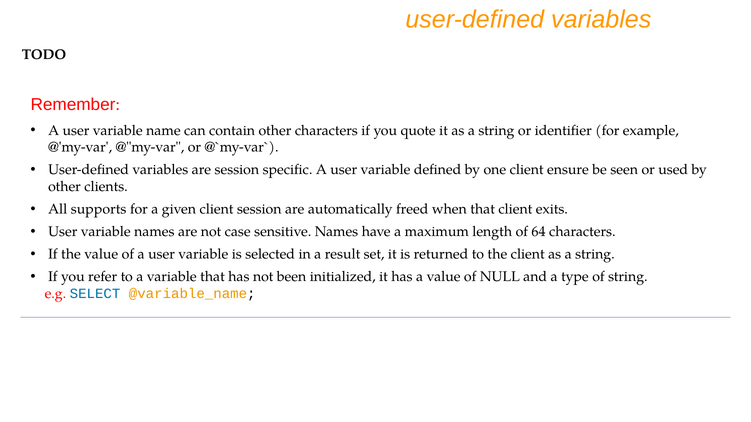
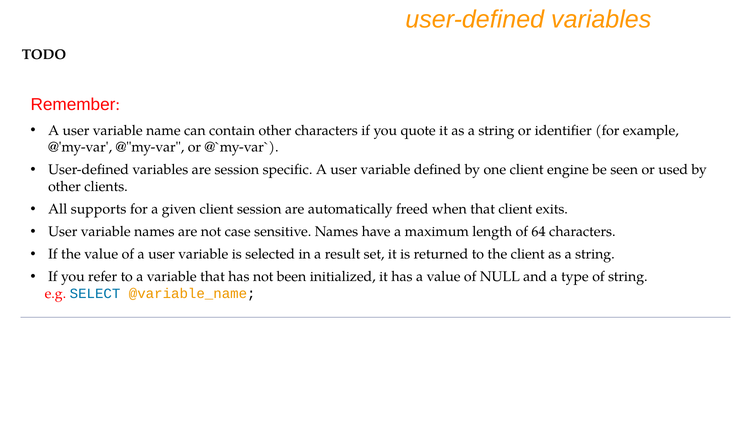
ensure: ensure -> engine (568, 170)
